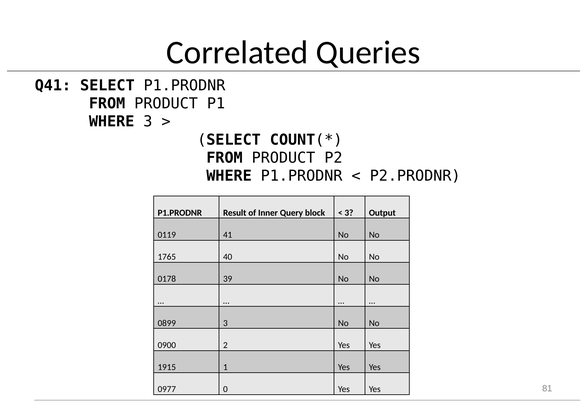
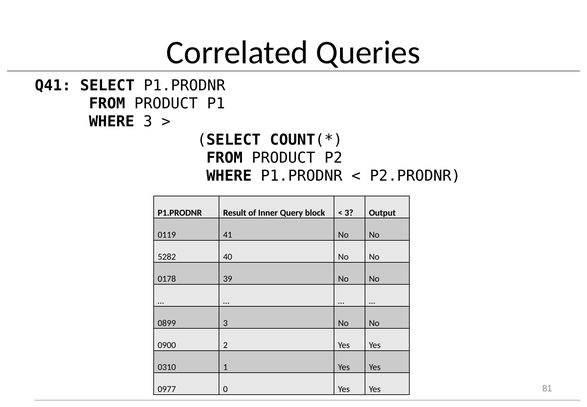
1765: 1765 -> 5282 (167, 256)
1915: 1915 -> 0310 (167, 367)
